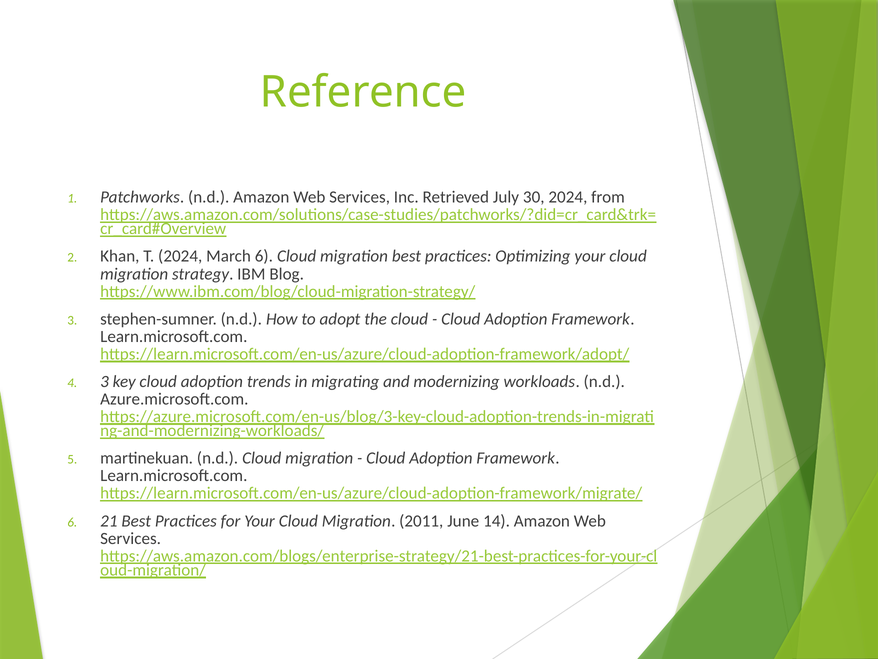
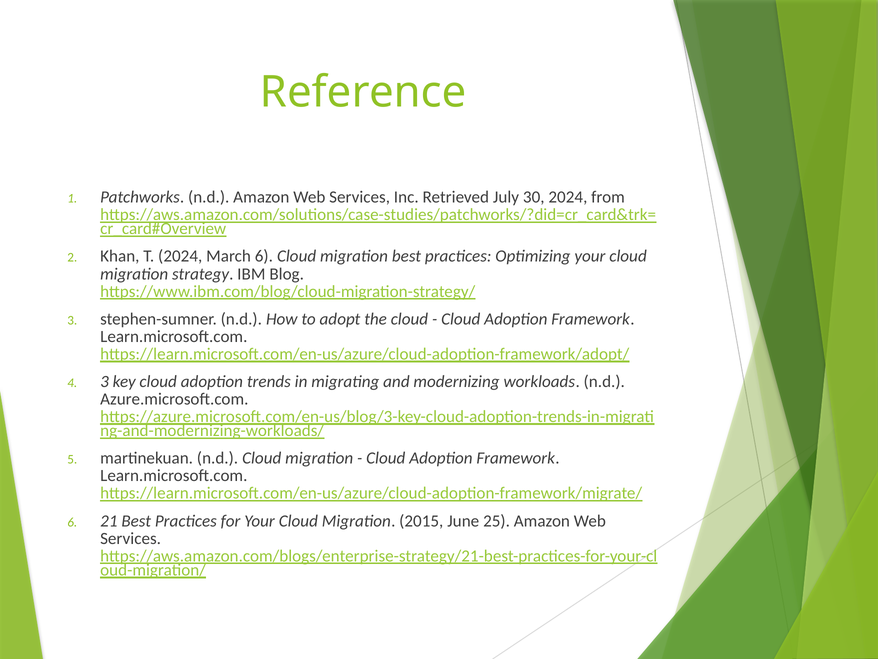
2011: 2011 -> 2015 (421, 520)
14: 14 -> 25 (497, 520)
